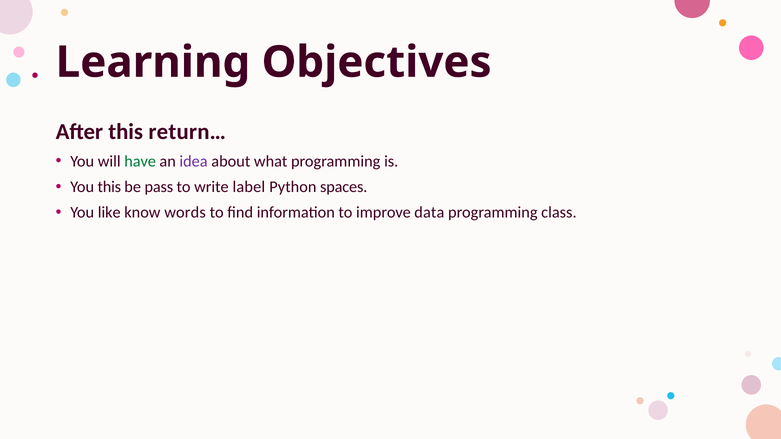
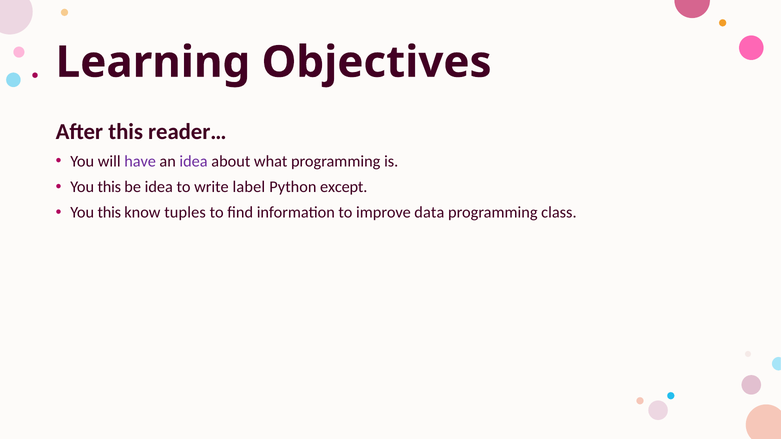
return…: return… -> reader… (187, 132)
have colour: green -> purple (140, 161)
be pass: pass -> idea (159, 187)
spaces: spaces -> except (344, 187)
like: like -> this (109, 213)
words: words -> tuples (185, 213)
